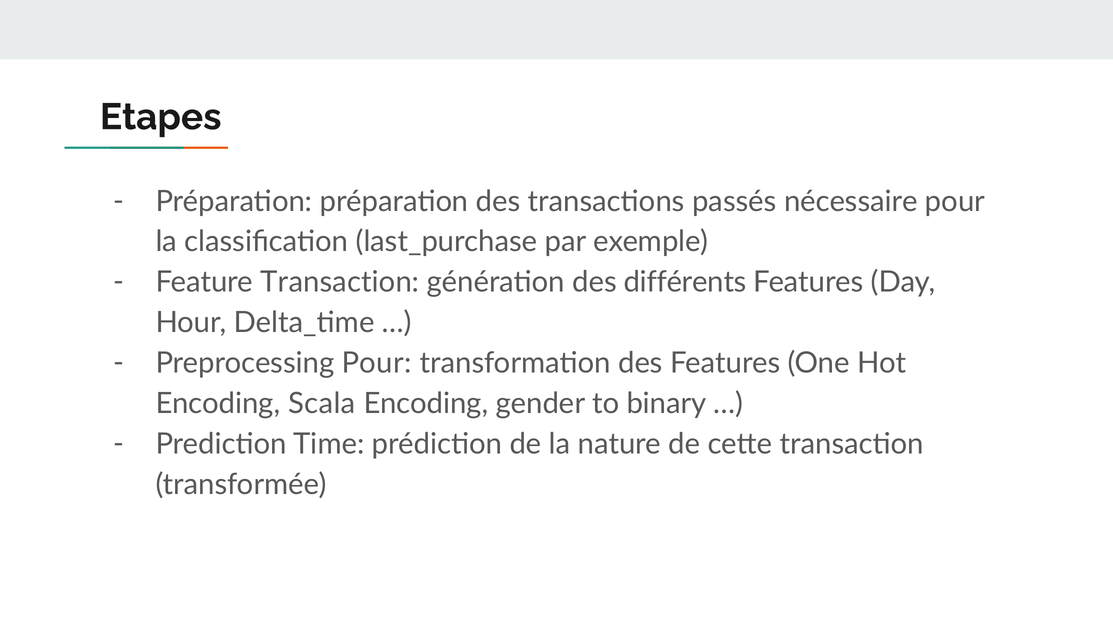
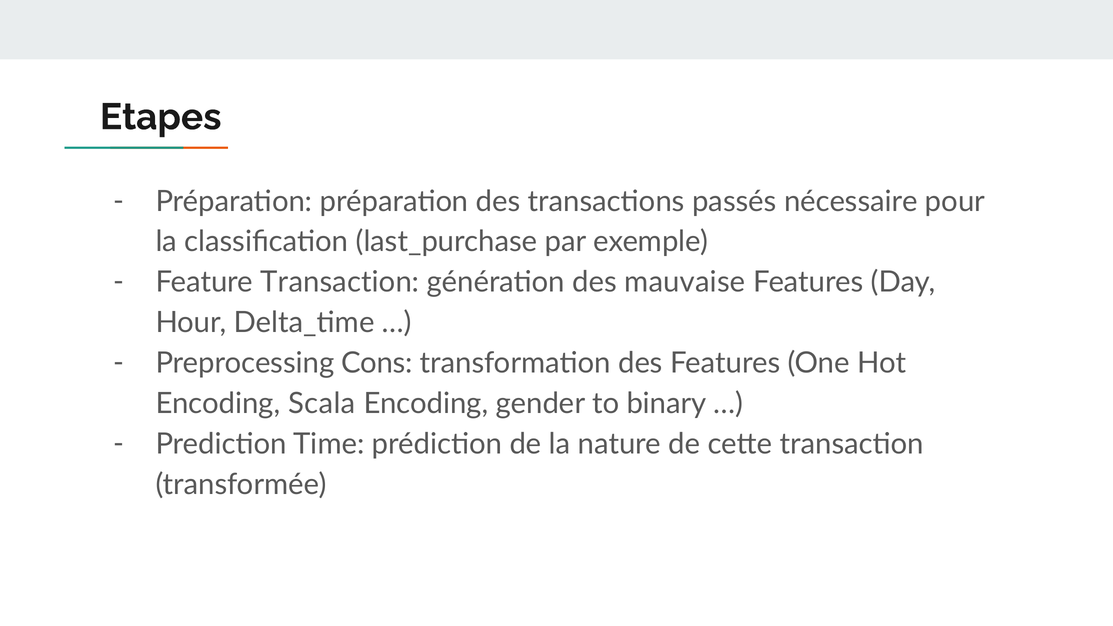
différents: différents -> mauvaise (685, 282)
Preprocessing Pour: Pour -> Cons (377, 363)
